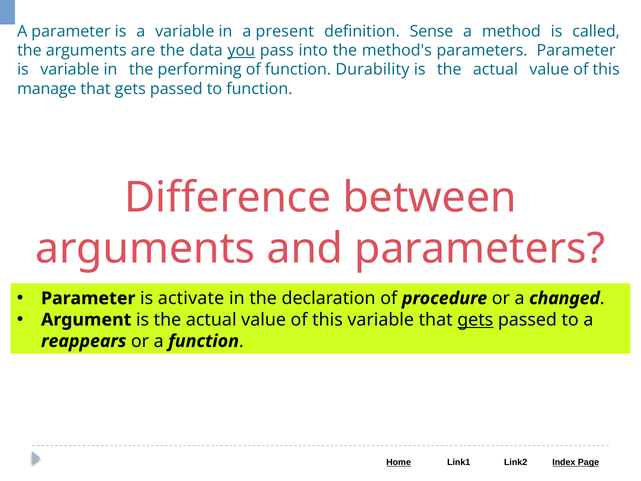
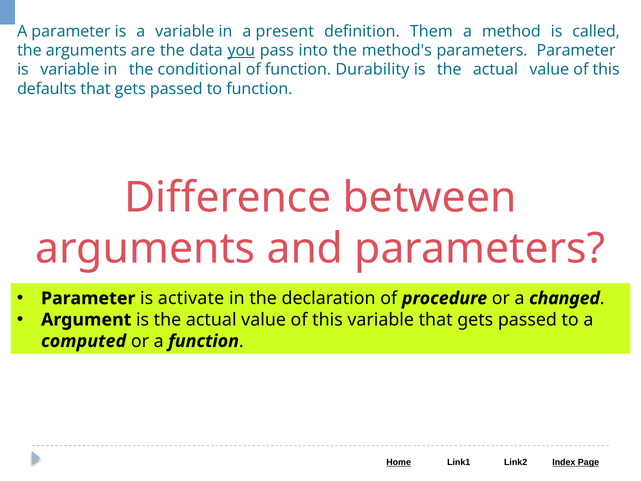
Sense: Sense -> Them (431, 31)
performing: performing -> conditional (200, 70)
manage: manage -> defaults (47, 89)
gets underline: present -> none (475, 320)
reappears: reappears -> computed (84, 341)
